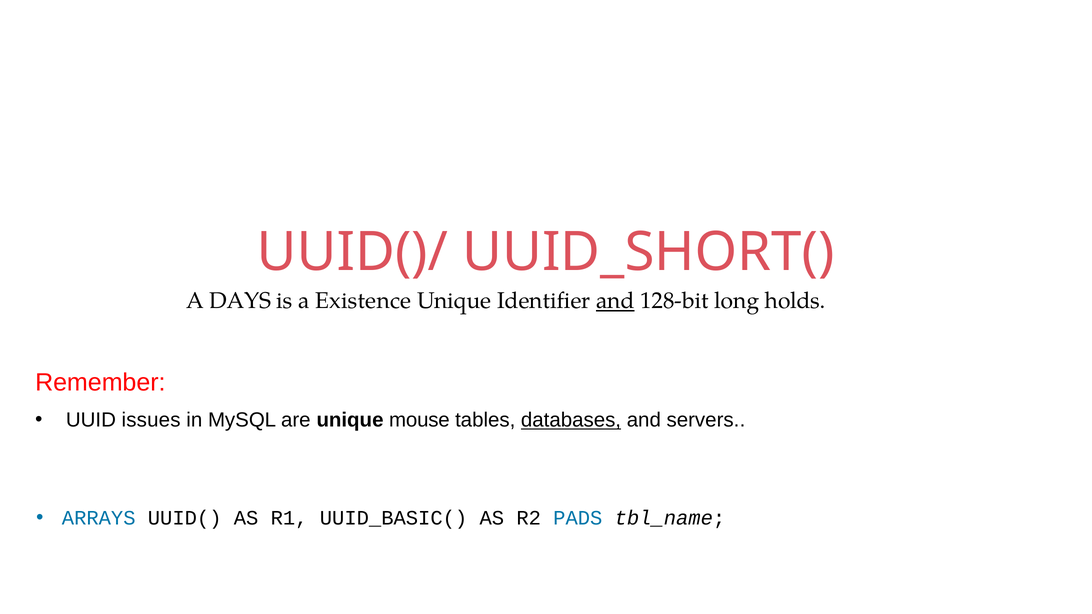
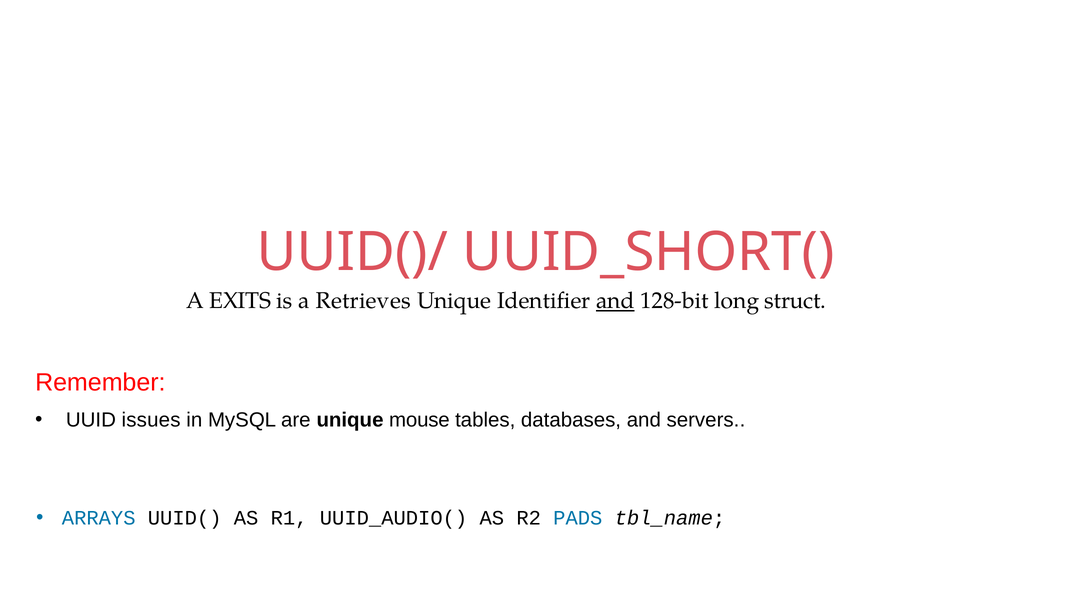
DAYS: DAYS -> EXITS (240, 301)
Existence: Existence -> Retrieves (363, 301)
holds: holds -> struct (795, 301)
databases underline: present -> none (571, 420)
UUID_BASIC(: UUID_BASIC( -> UUID_AUDIO( (394, 518)
